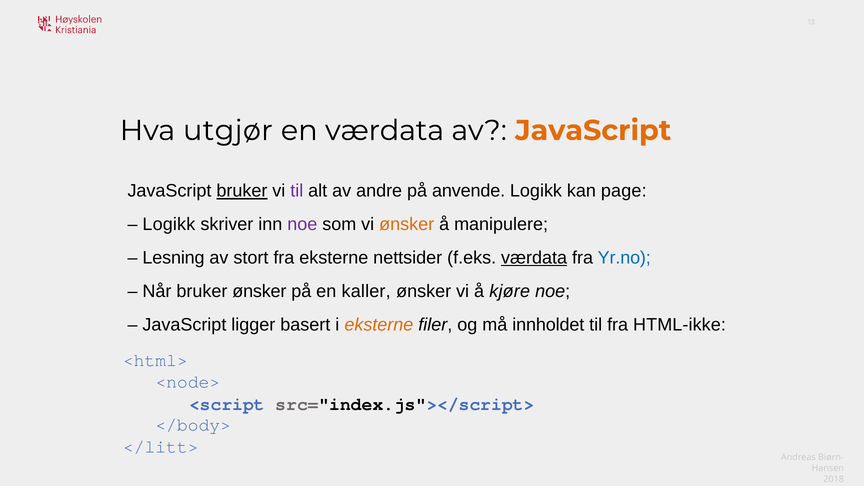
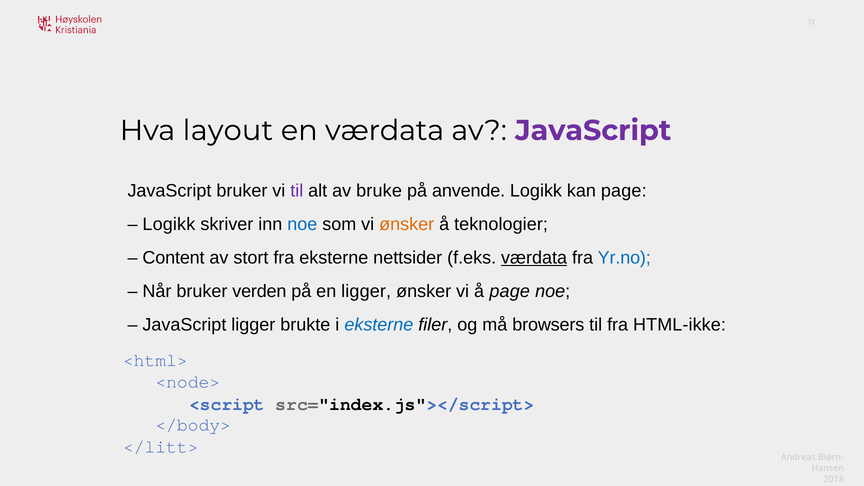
utgjør: utgjør -> layout (228, 131)
JavaScript colour: orange -> purple (593, 131)
bruker underline: present -> none (242, 191)
andre: andre -> bruke (379, 191)
noe colour: purple -> blue (302, 225)
manipulere: manipulere -> teknologier (501, 225)
Lesning: Lesning -> Content (174, 258)
bruker ønsker: ønsker -> verden (259, 292)
en kaller: kaller -> ligger (366, 292)
å kjøre: kjøre -> page (510, 292)
basert: basert -> brukte (305, 325)
eksterne colour: orange -> blue (379, 325)
innholdet: innholdet -> browsers (548, 325)
